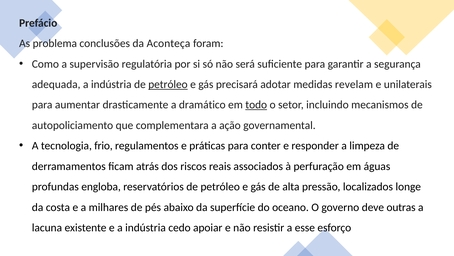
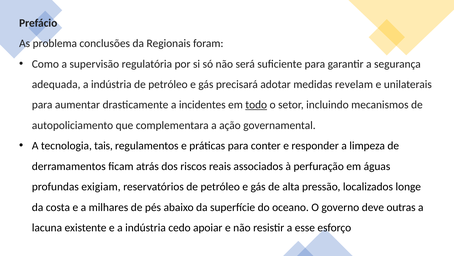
Aconteça: Aconteça -> Regionais (169, 43)
petróleo underline: present -> none (168, 84)
dramático: dramático -> incidentes (202, 105)
frio: frio -> tais (103, 145)
engloba: engloba -> exigiam (101, 186)
